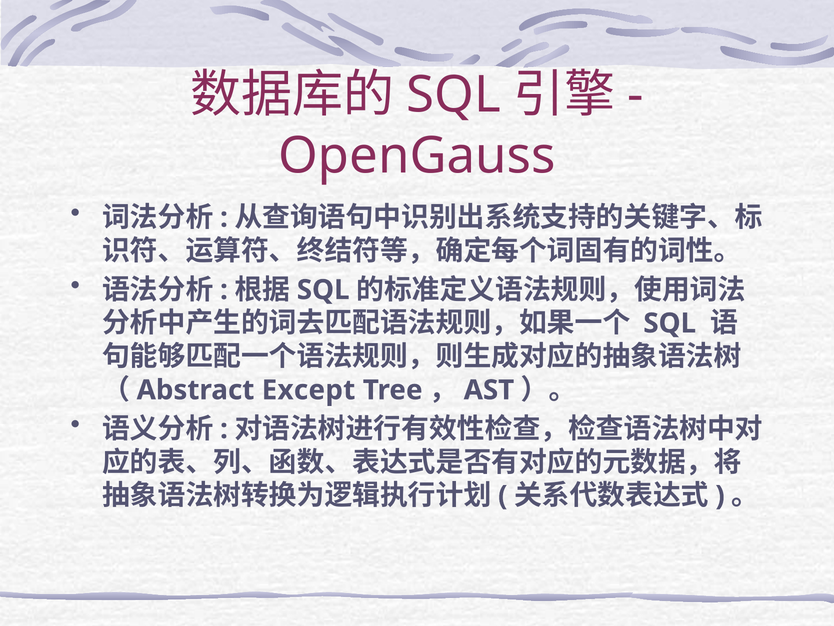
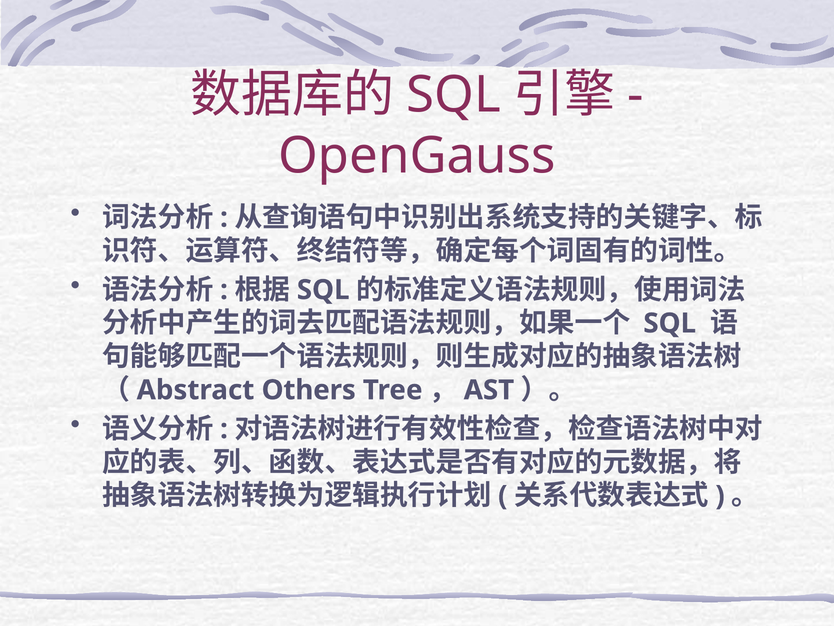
Except: Except -> Others (309, 390)
